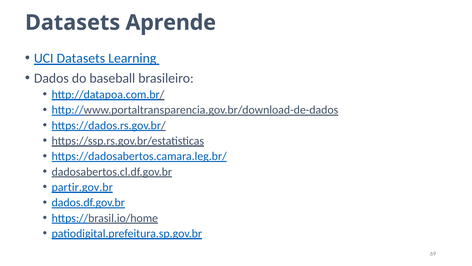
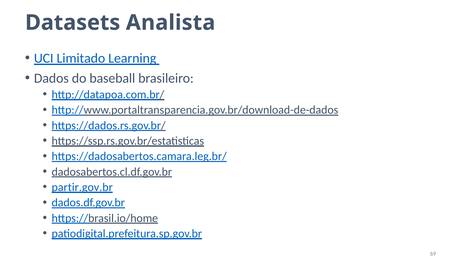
Aprende: Aprende -> Analista (171, 23)
UCI Datasets: Datasets -> Limitado (81, 58)
